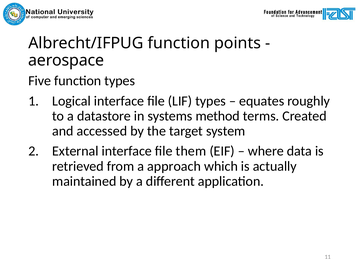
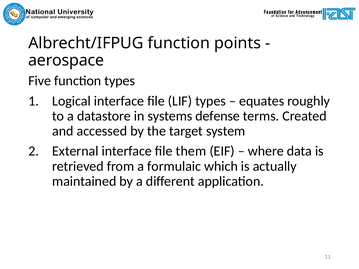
method: method -> defense (218, 116)
approach: approach -> formulaic (174, 166)
